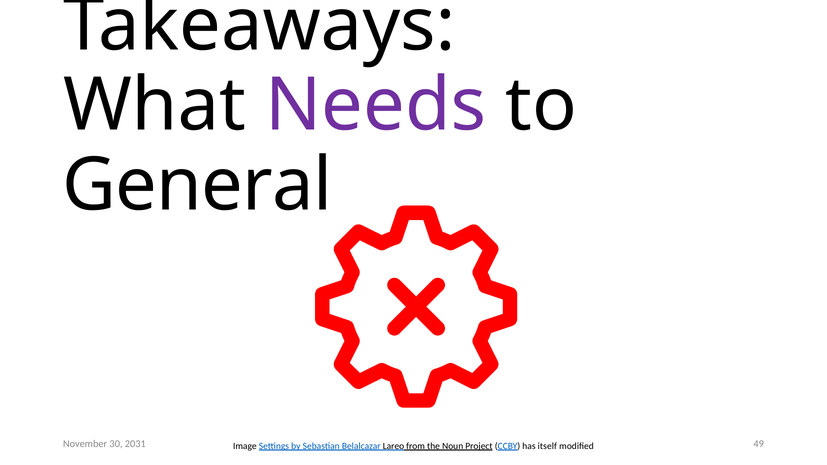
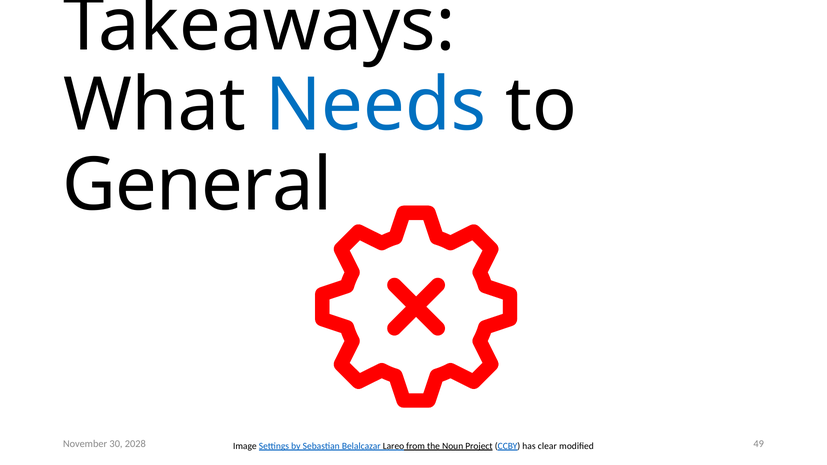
Needs colour: purple -> blue (376, 105)
2031: 2031 -> 2028 (135, 444)
itself: itself -> clear (547, 446)
